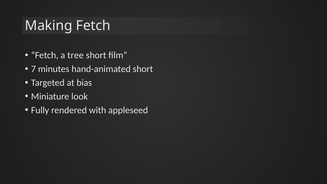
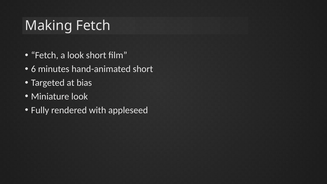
a tree: tree -> look (76, 55)
7: 7 -> 6 (33, 69)
